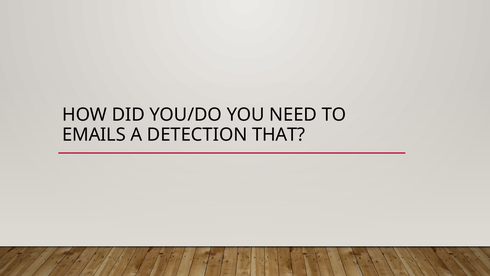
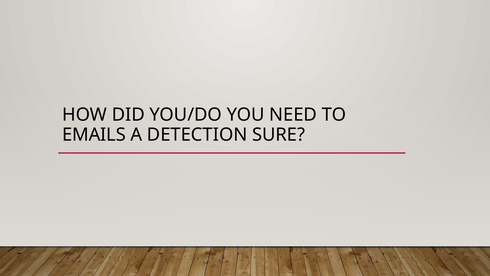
THAT: THAT -> SURE (279, 135)
